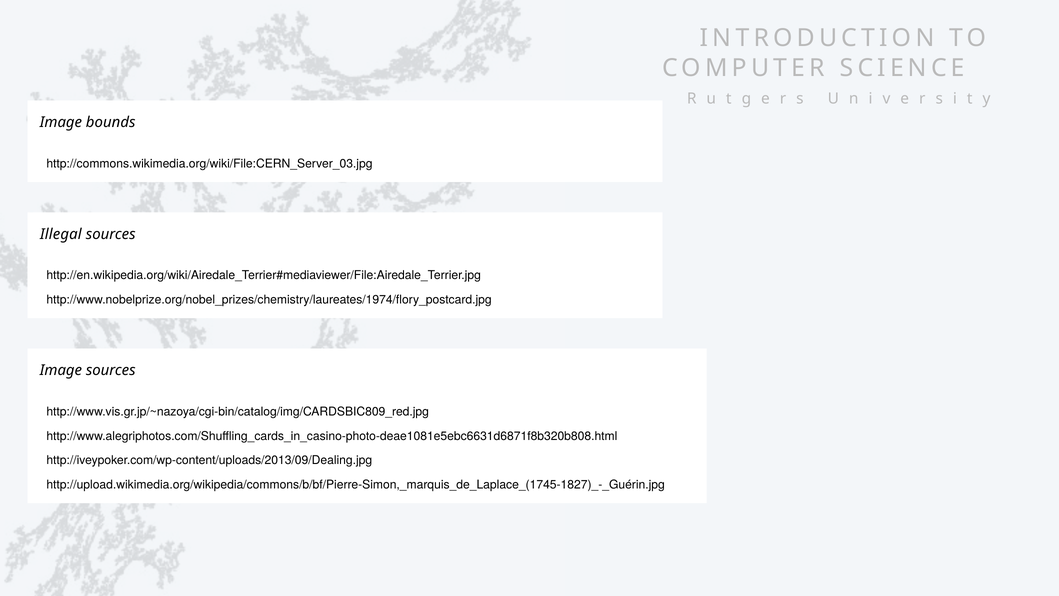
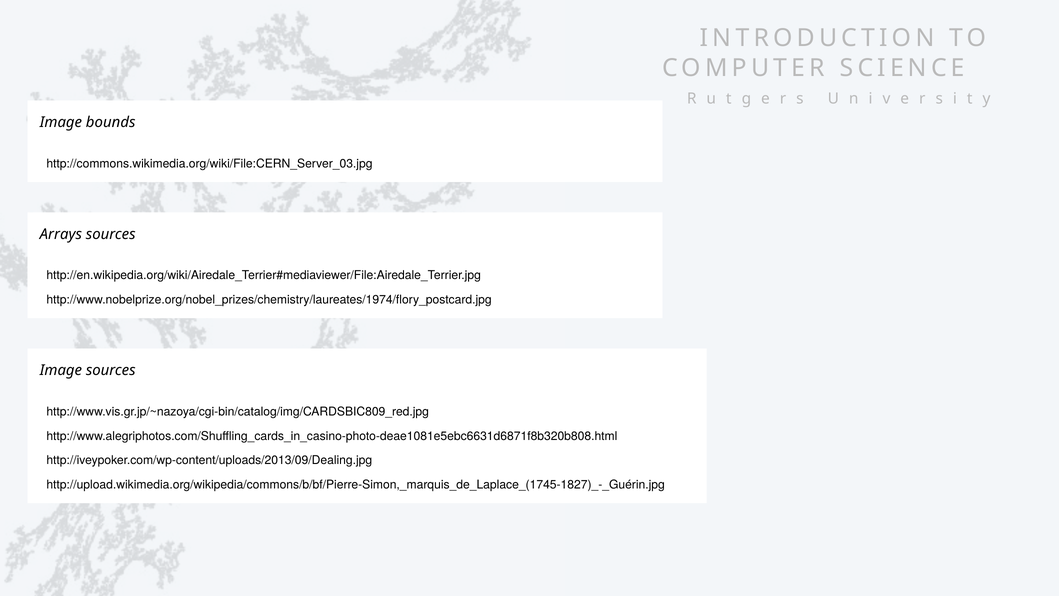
Illegal: Illegal -> Arrays (61, 234)
